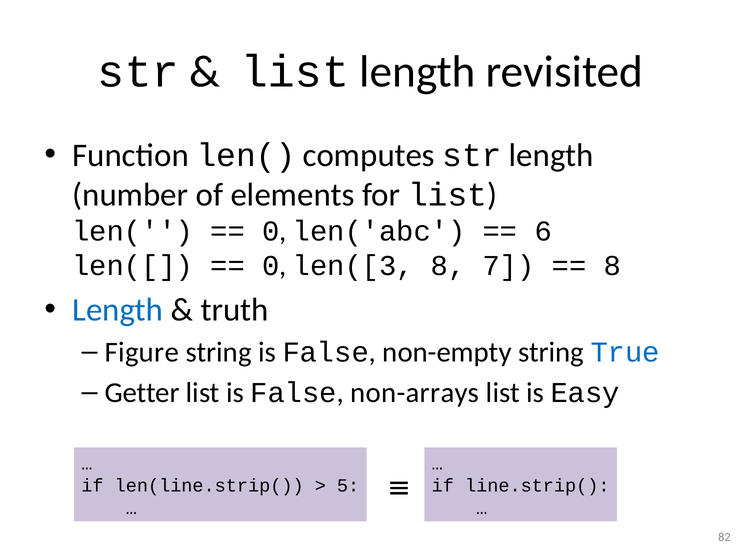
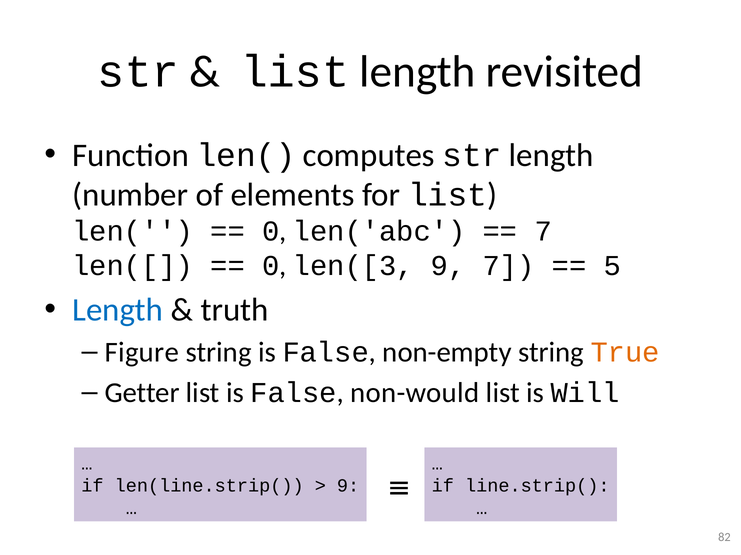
6: 6 -> 7 (543, 232)
len([3 8: 8 -> 9 (448, 266)
8: 8 -> 5 (612, 266)
True colour: blue -> orange (625, 353)
non-arrays: non-arrays -> non-would (415, 393)
Easy: Easy -> Will (585, 393)
5: 5 -> 9 (348, 486)
